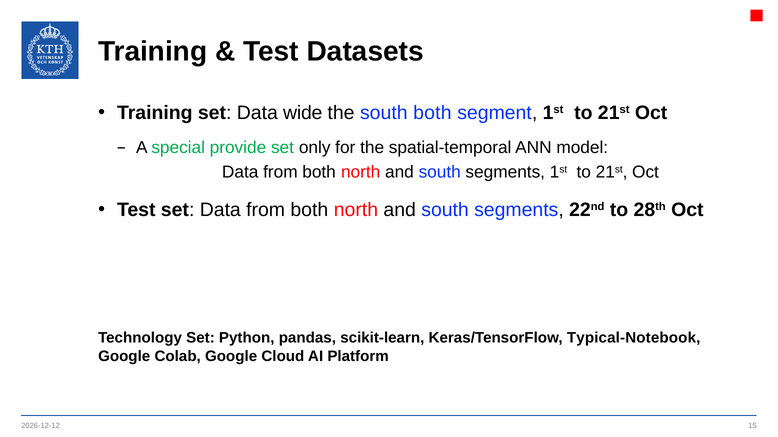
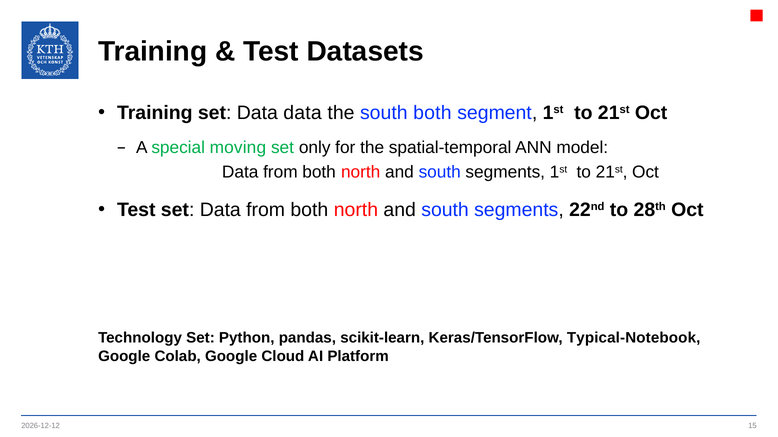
Data wide: wide -> data (303, 113)
provide: provide -> moving (238, 148)
